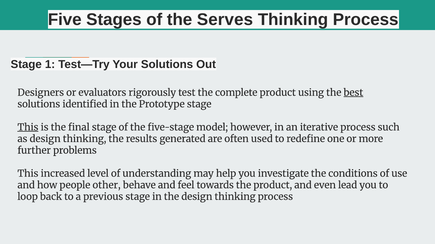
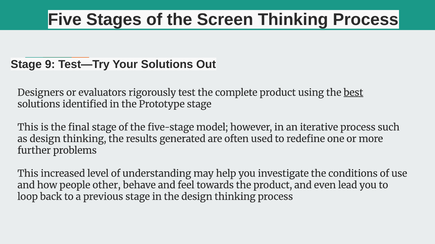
Serves: Serves -> Screen (225, 20)
1: 1 -> 9 (50, 64)
This underline: present -> none (28, 128)
